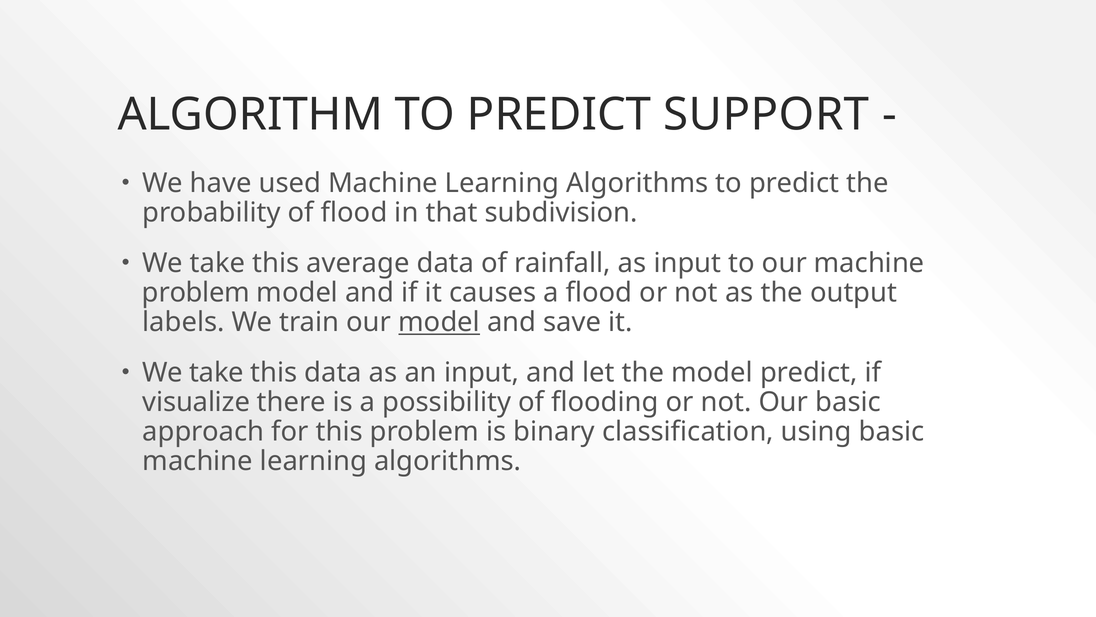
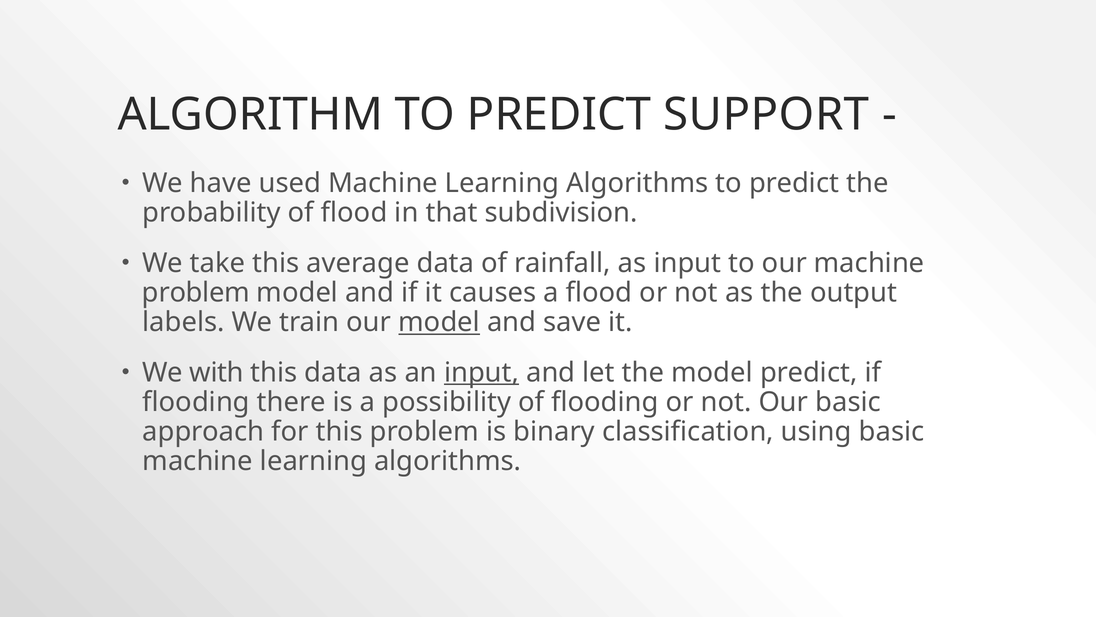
take: take -> with (217, 372)
input underline: none -> present (482, 372)
visualize: visualize -> flooding (196, 402)
